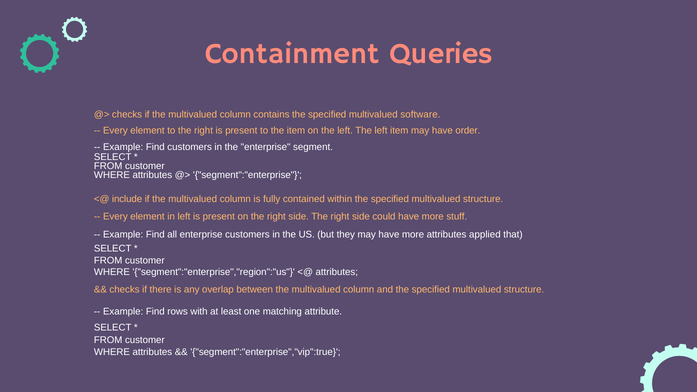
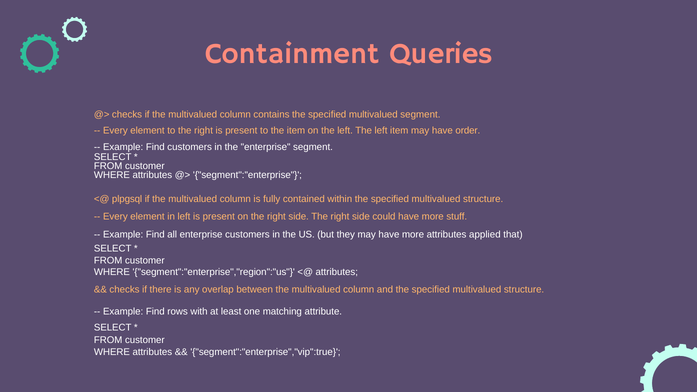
multivalued software: software -> segment (420, 114)
include: include -> plpgsql (127, 199)
